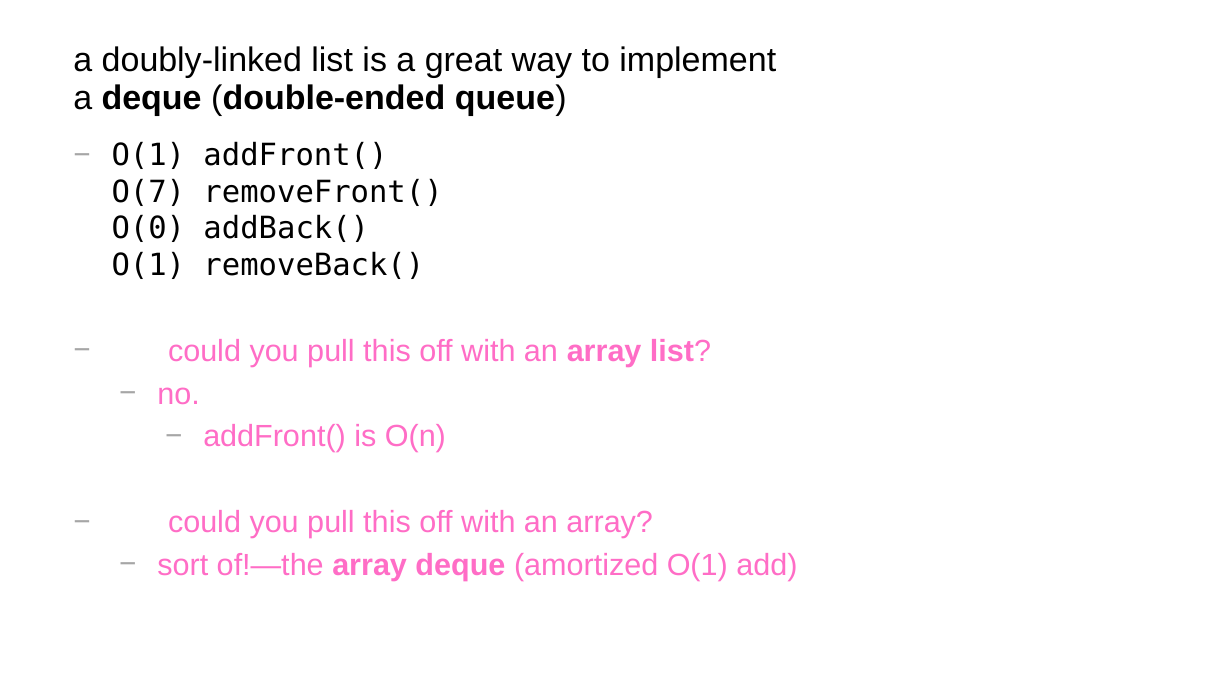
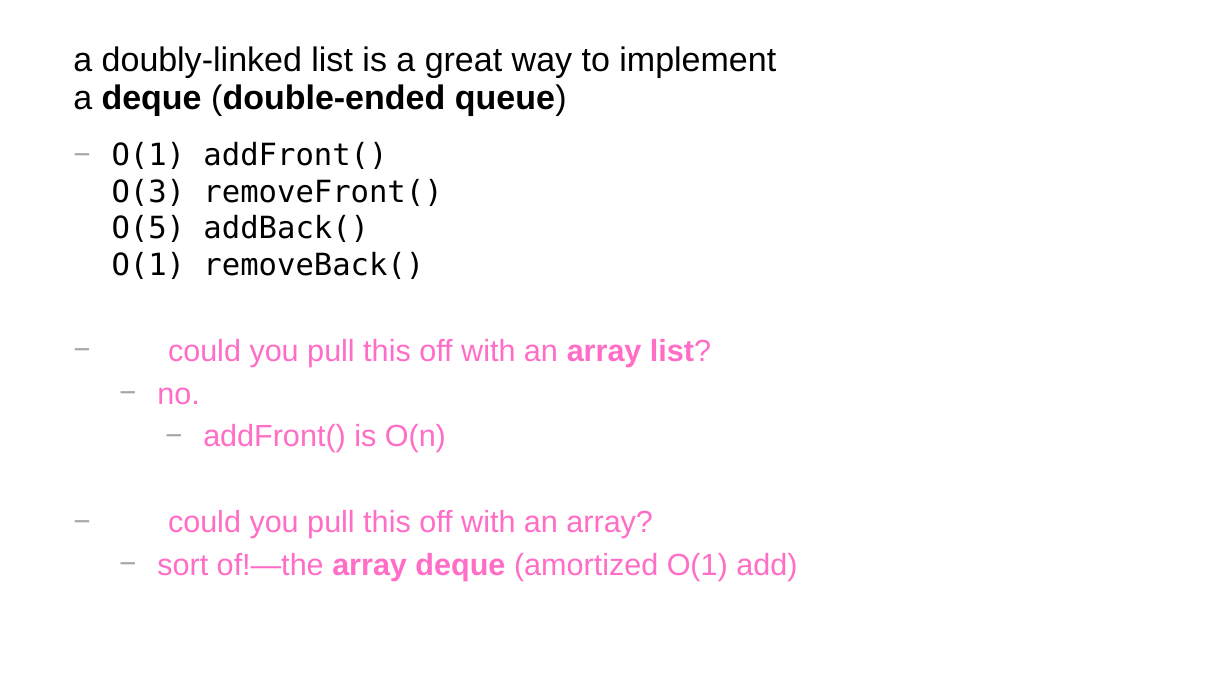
O(7: O(7 -> O(3 (148, 192)
O(0: O(0 -> O(5 (148, 229)
